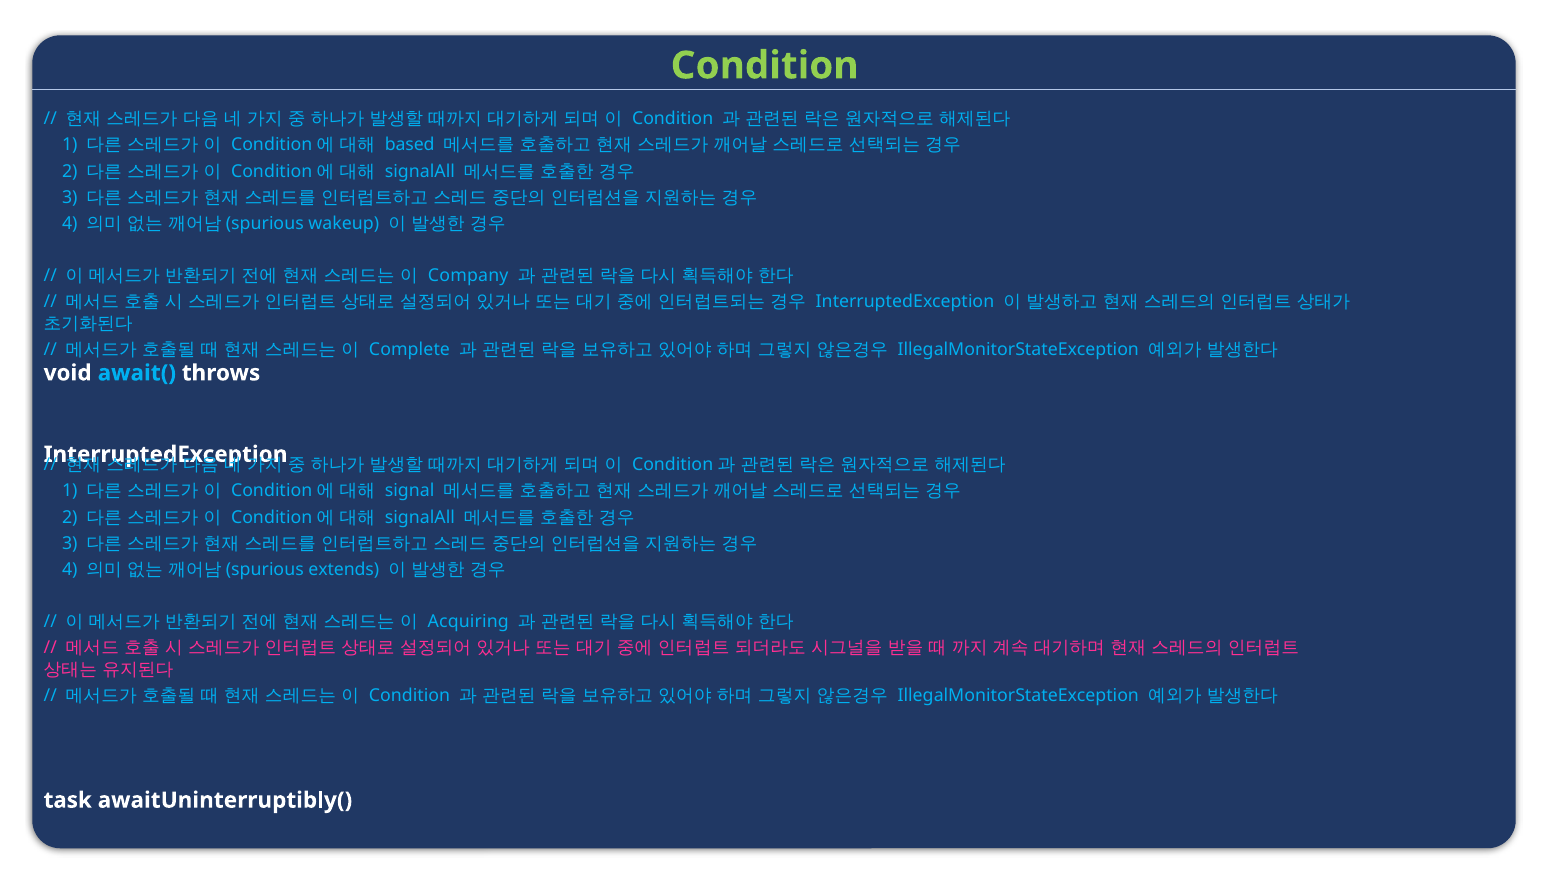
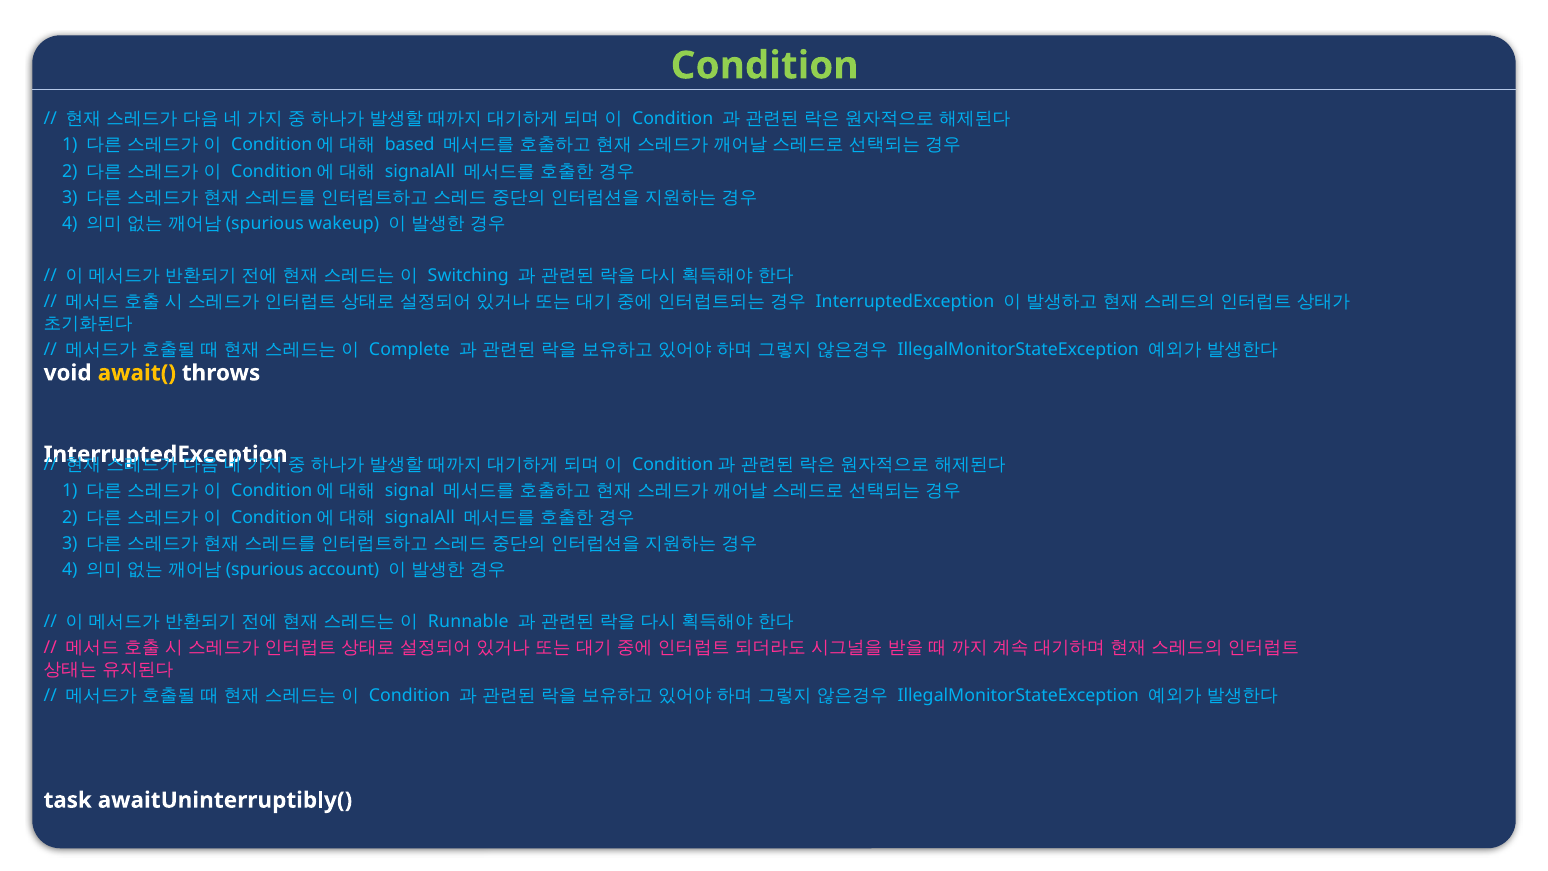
Company: Company -> Switching (468, 276)
await( colour: light blue -> yellow (137, 373)
extends: extends -> account (344, 569)
Acquiring: Acquiring -> Runnable (468, 622)
